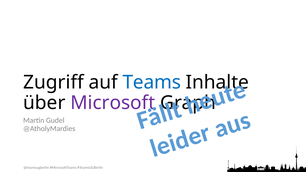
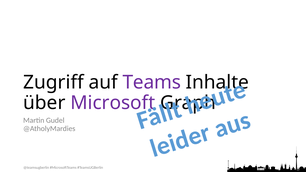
Teams colour: blue -> purple (152, 82)
